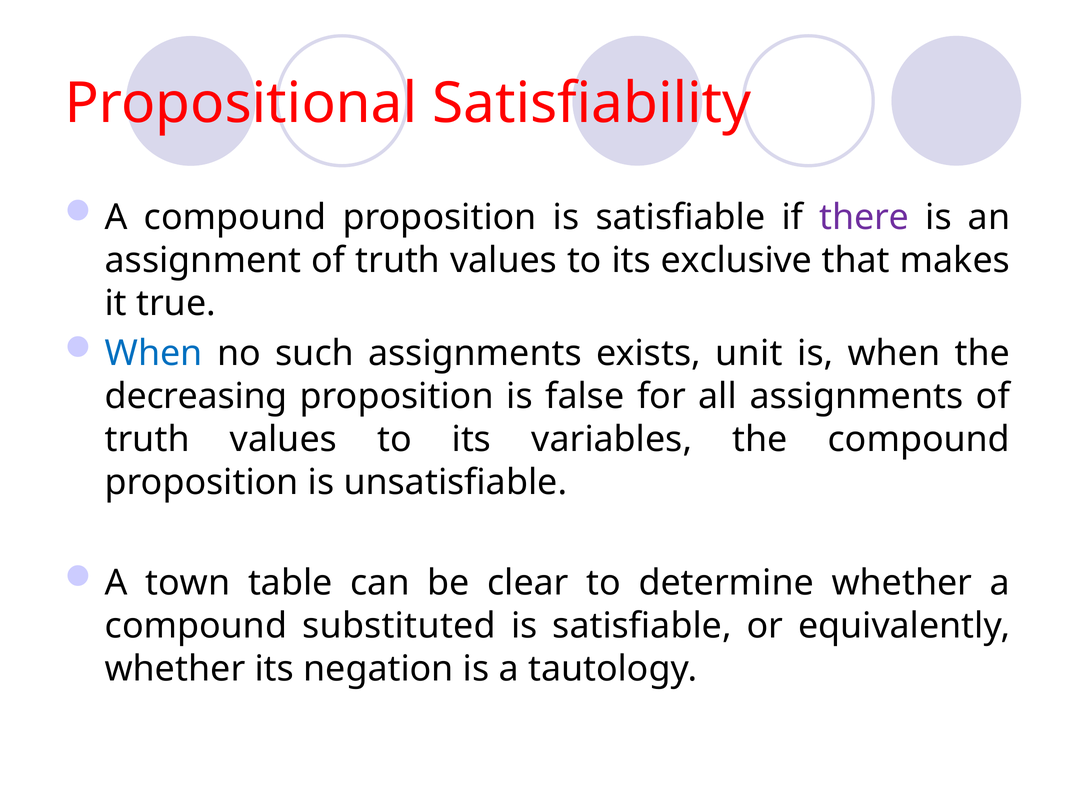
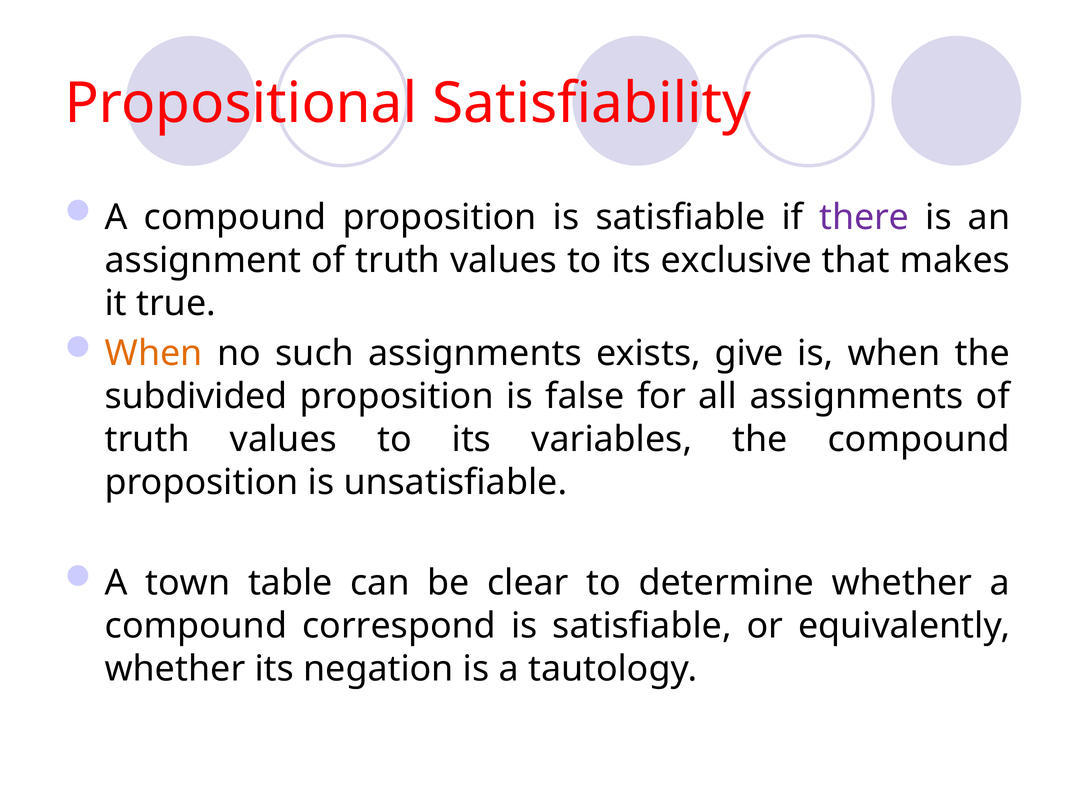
When colour: blue -> orange (154, 354)
unit: unit -> give (749, 354)
decreasing: decreasing -> subdivided (196, 397)
substituted: substituted -> correspond (399, 626)
